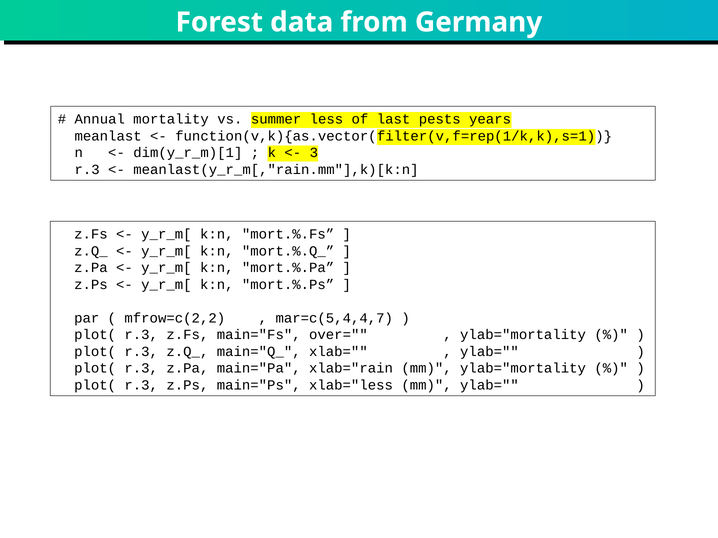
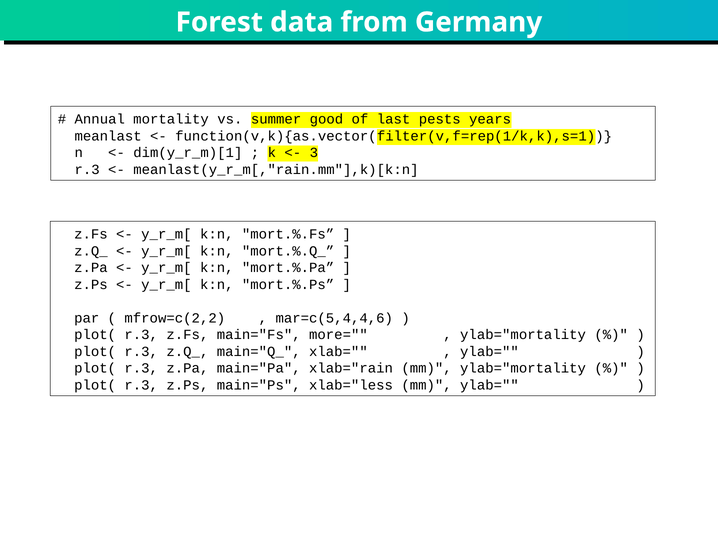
less: less -> good (326, 119)
mar=c(5,4,4,7: mar=c(5,4,4,7 -> mar=c(5,4,4,6 (334, 318)
over=: over= -> more= (338, 335)
